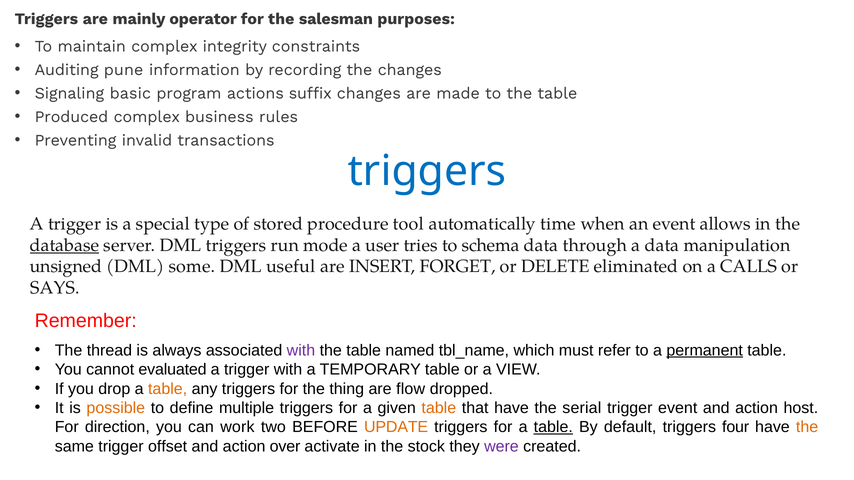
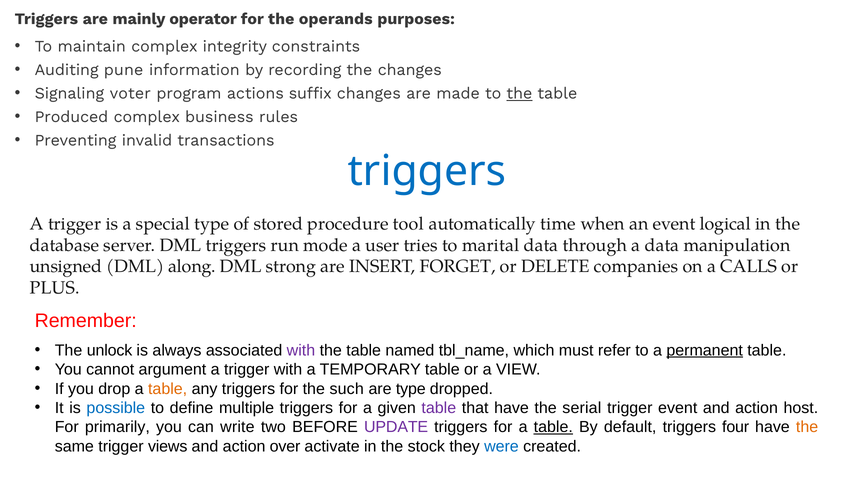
salesman: salesman -> operands (336, 19)
basic: basic -> voter (130, 94)
the underline: none -> present (519, 94)
allows: allows -> logical (725, 224)
database underline: present -> none (64, 245)
schema: schema -> marital (491, 245)
some: some -> along (192, 267)
useful: useful -> strong (291, 267)
eliminated: eliminated -> companies (636, 267)
SAYS: SAYS -> PLUS (55, 288)
thread: thread -> unlock (110, 351)
evaluated: evaluated -> argument (172, 370)
thing: thing -> such (347, 389)
are flow: flow -> type (411, 389)
possible colour: orange -> blue (116, 408)
table colour: orange -> purple (439, 408)
direction: direction -> primarily (117, 427)
work: work -> write (237, 427)
UPDATE colour: orange -> purple (396, 427)
offset: offset -> views (168, 447)
were colour: purple -> blue (501, 447)
